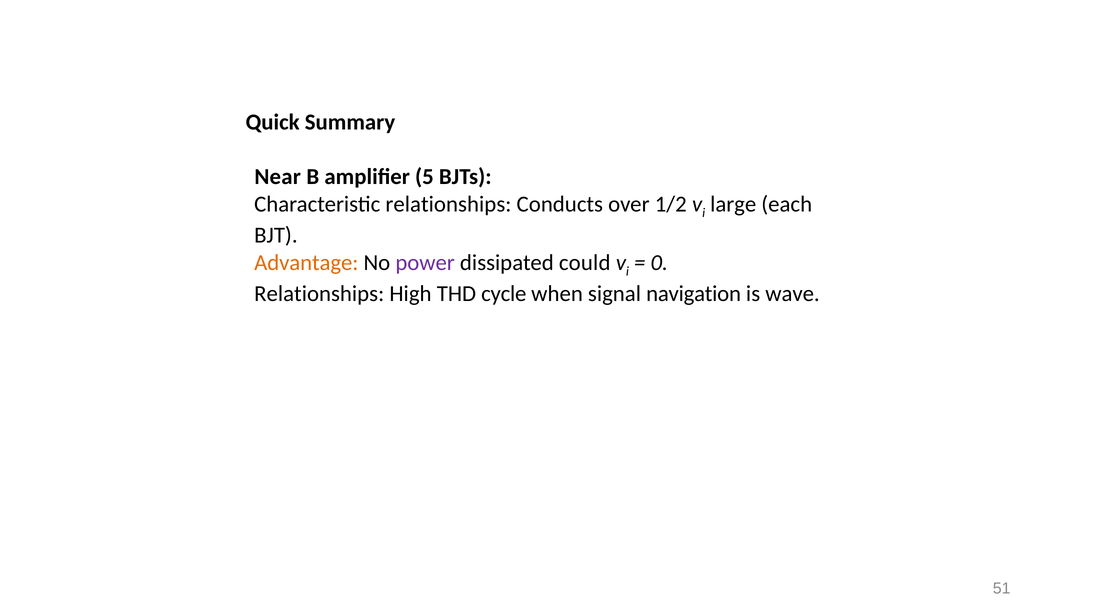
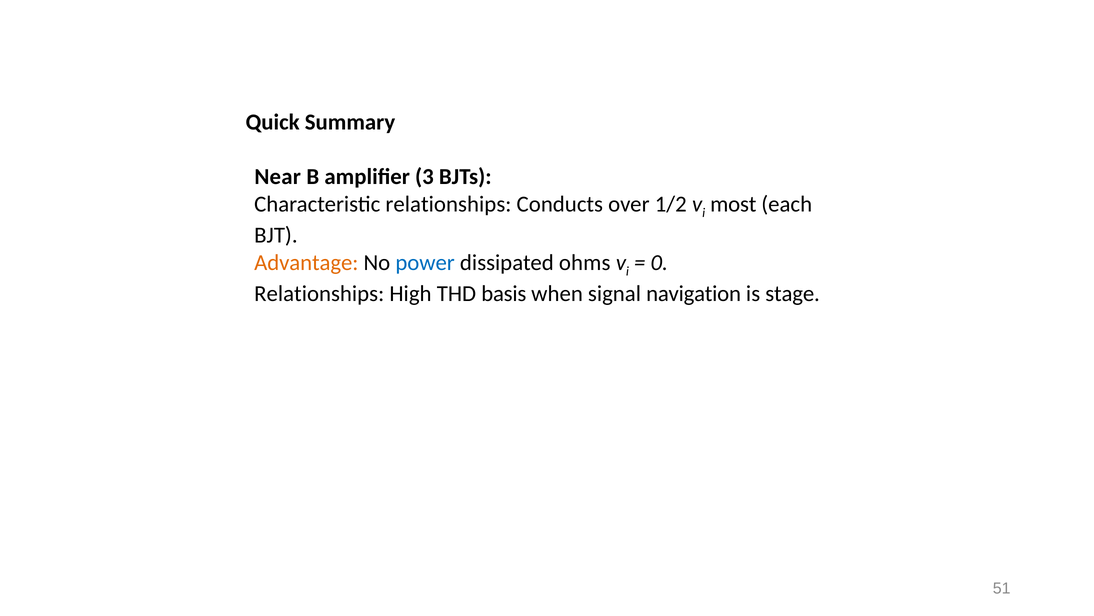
5: 5 -> 3 (424, 177)
large: large -> most (733, 204)
power colour: purple -> blue (425, 262)
could: could -> ohms (585, 262)
cycle: cycle -> basis (504, 294)
wave: wave -> stage (793, 294)
